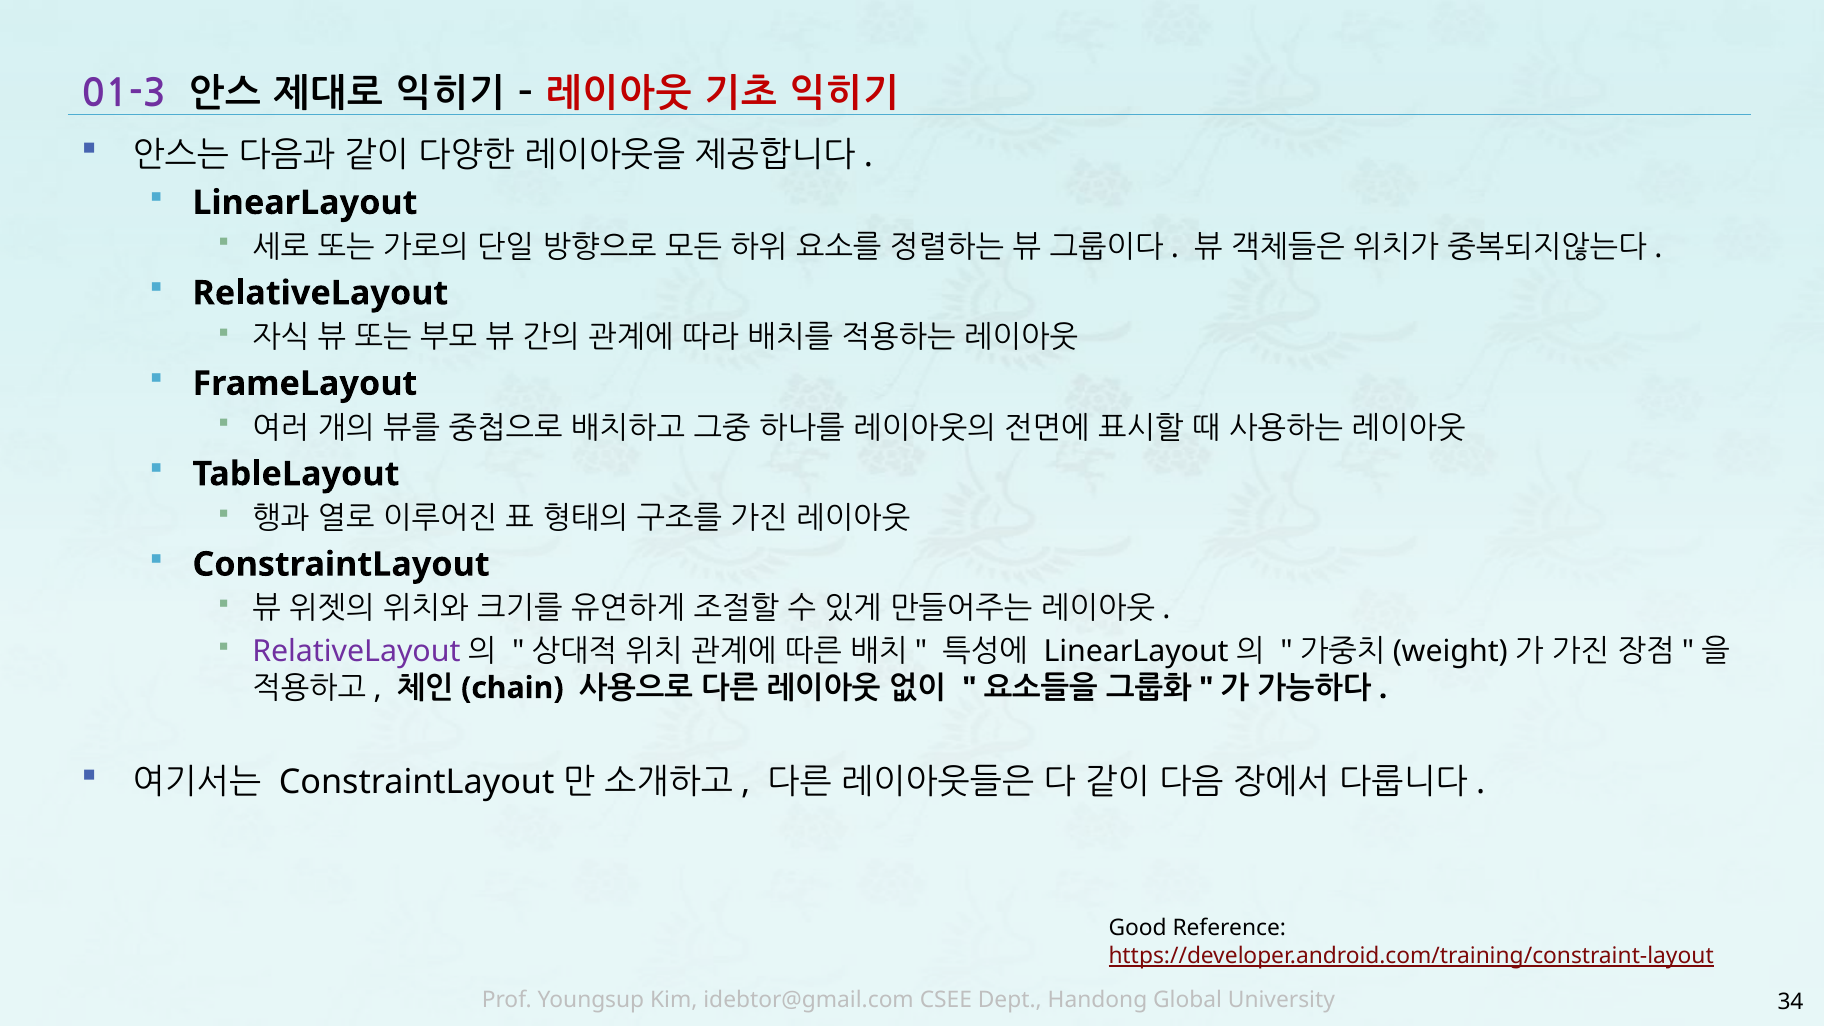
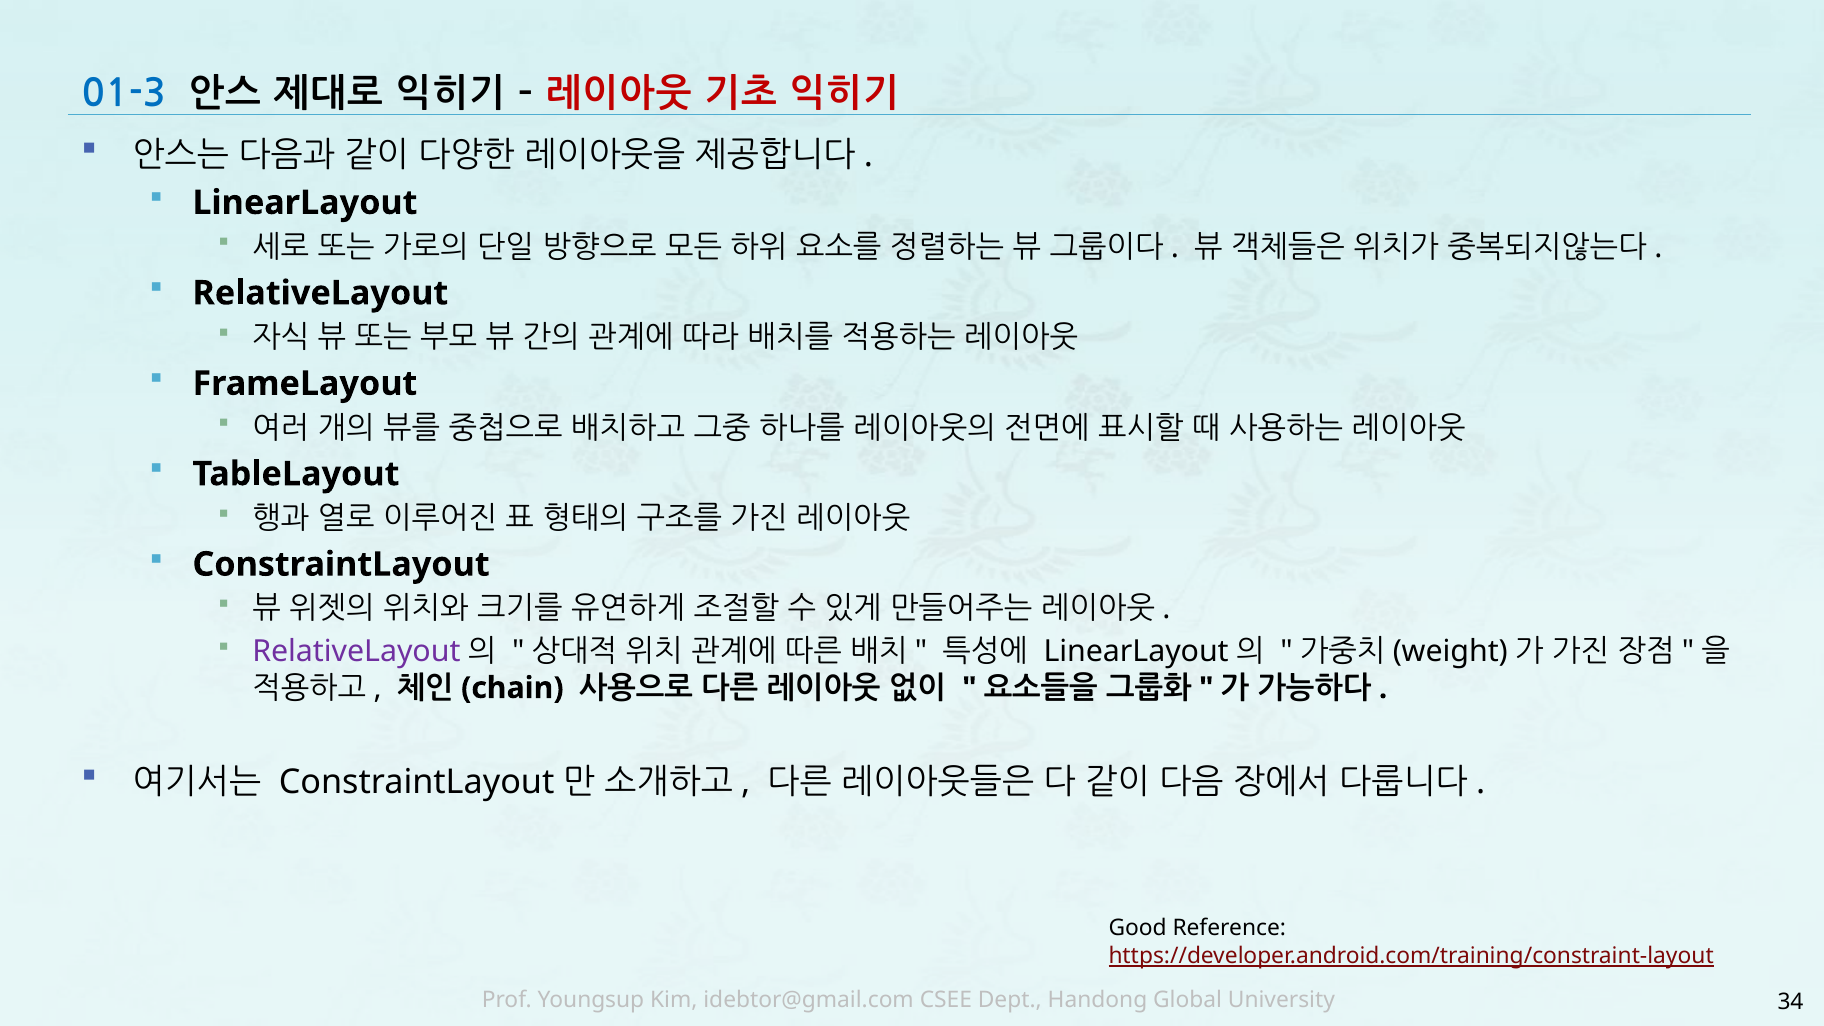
01-3 colour: purple -> blue (124, 94)
